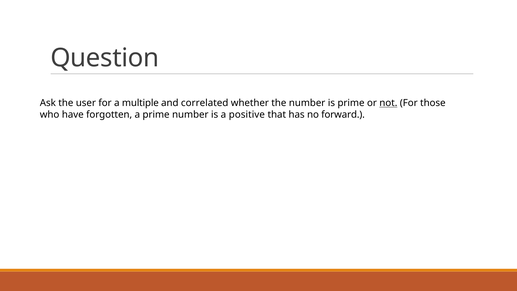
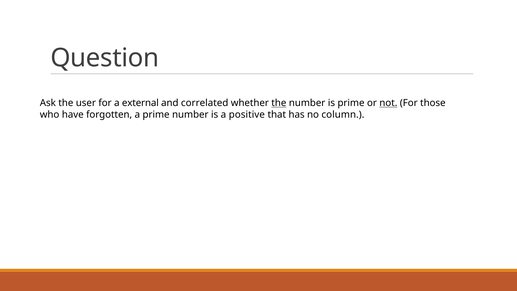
multiple: multiple -> external (140, 103)
the underline: none -> present (279, 103)
forward: forward -> column (343, 115)
